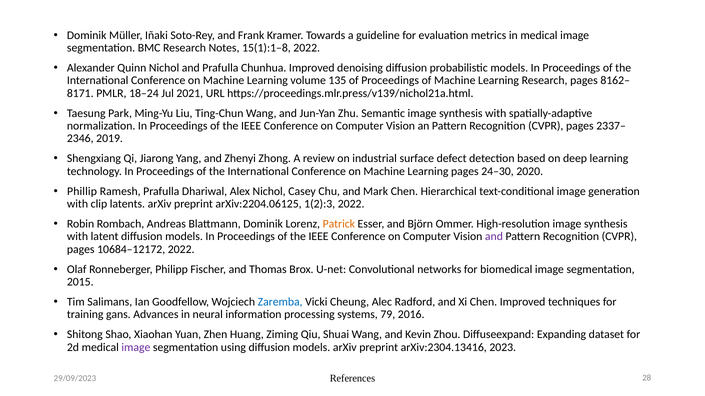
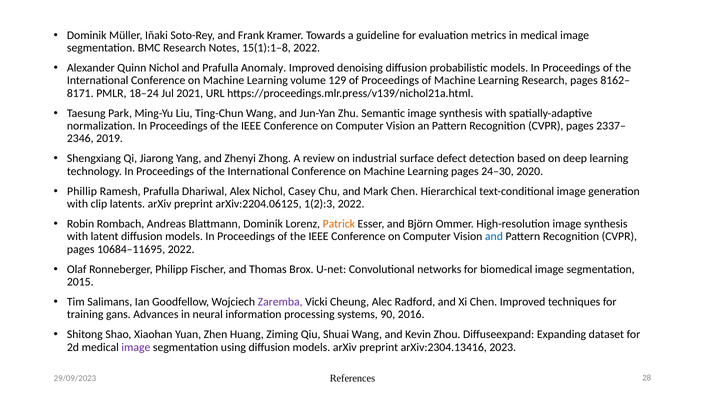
Chunhua: Chunhua -> Anomaly (264, 68)
135: 135 -> 129 (337, 81)
and colour: purple -> blue (494, 237)
10684–12172: 10684–12172 -> 10684–11695 (131, 250)
Zaremba colour: blue -> purple (280, 302)
79: 79 -> 90 (388, 315)
